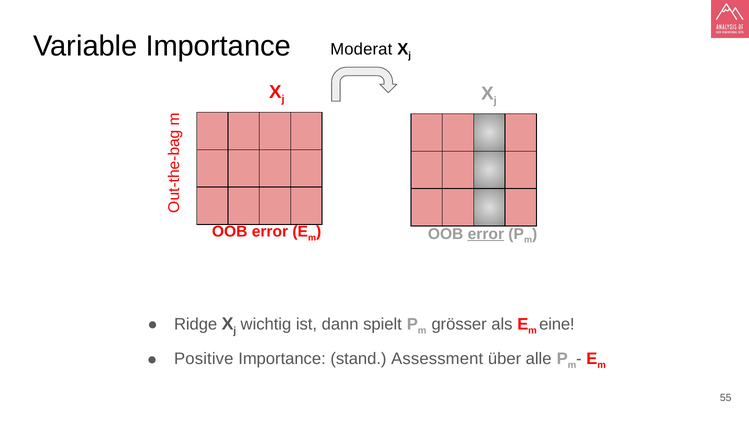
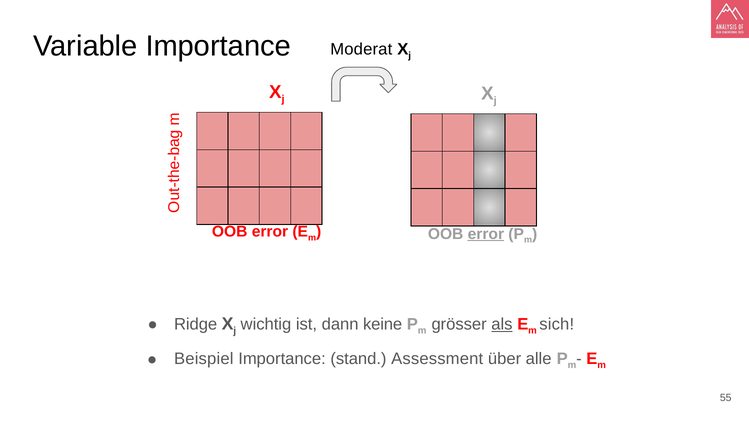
spielt: spielt -> keine (383, 325)
als underline: none -> present (502, 325)
eine: eine -> sich (557, 325)
Positive: Positive -> Beispiel (204, 359)
